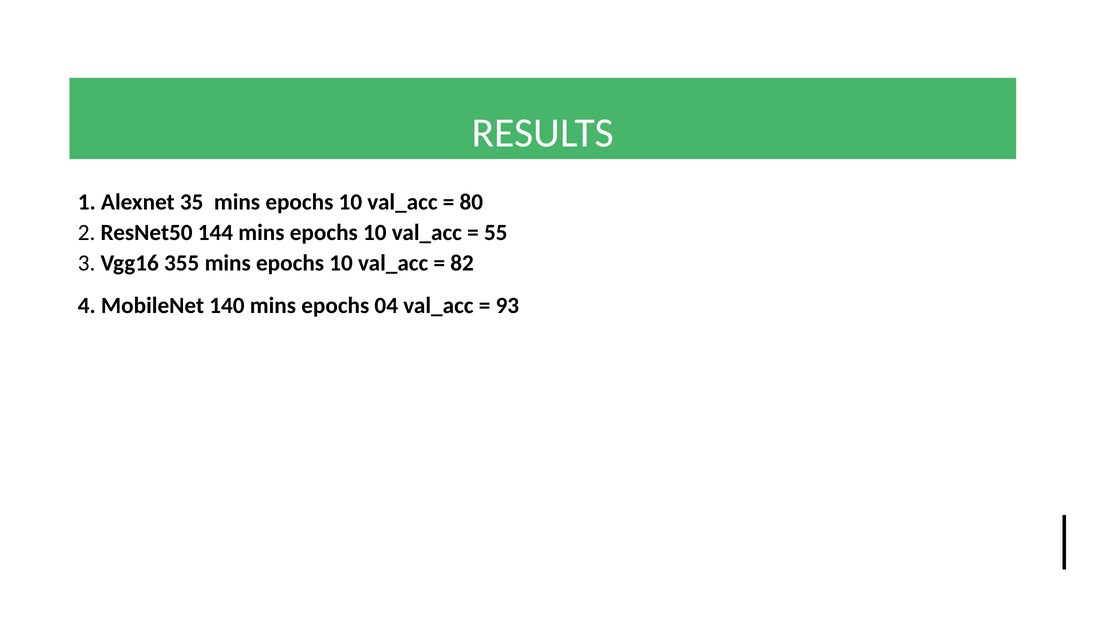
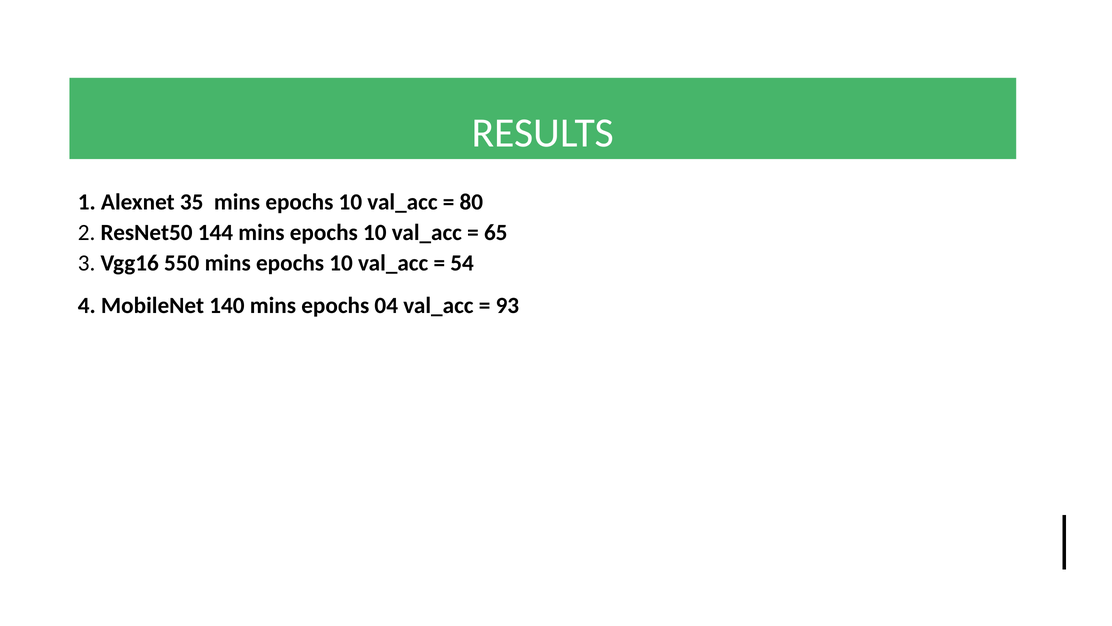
55: 55 -> 65 (496, 232)
355: 355 -> 550 (182, 263)
82: 82 -> 54 (462, 263)
